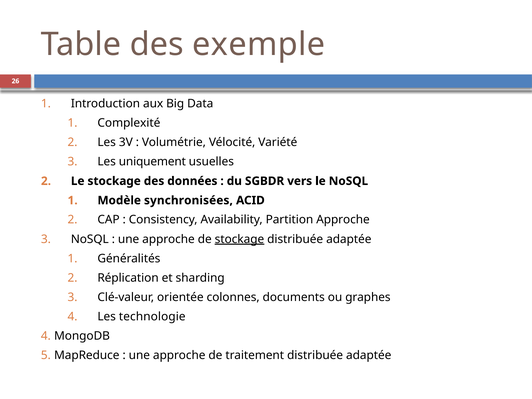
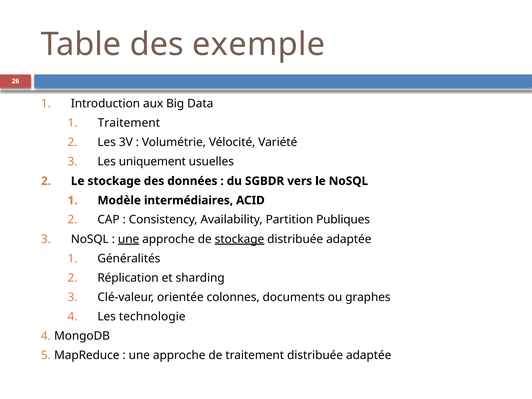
Complexité: Complexité -> Traitement (129, 123)
synchronisées: synchronisées -> intermédiaires (189, 200)
Partition Approche: Approche -> Publiques (343, 220)
une underline: none -> present (129, 239)
